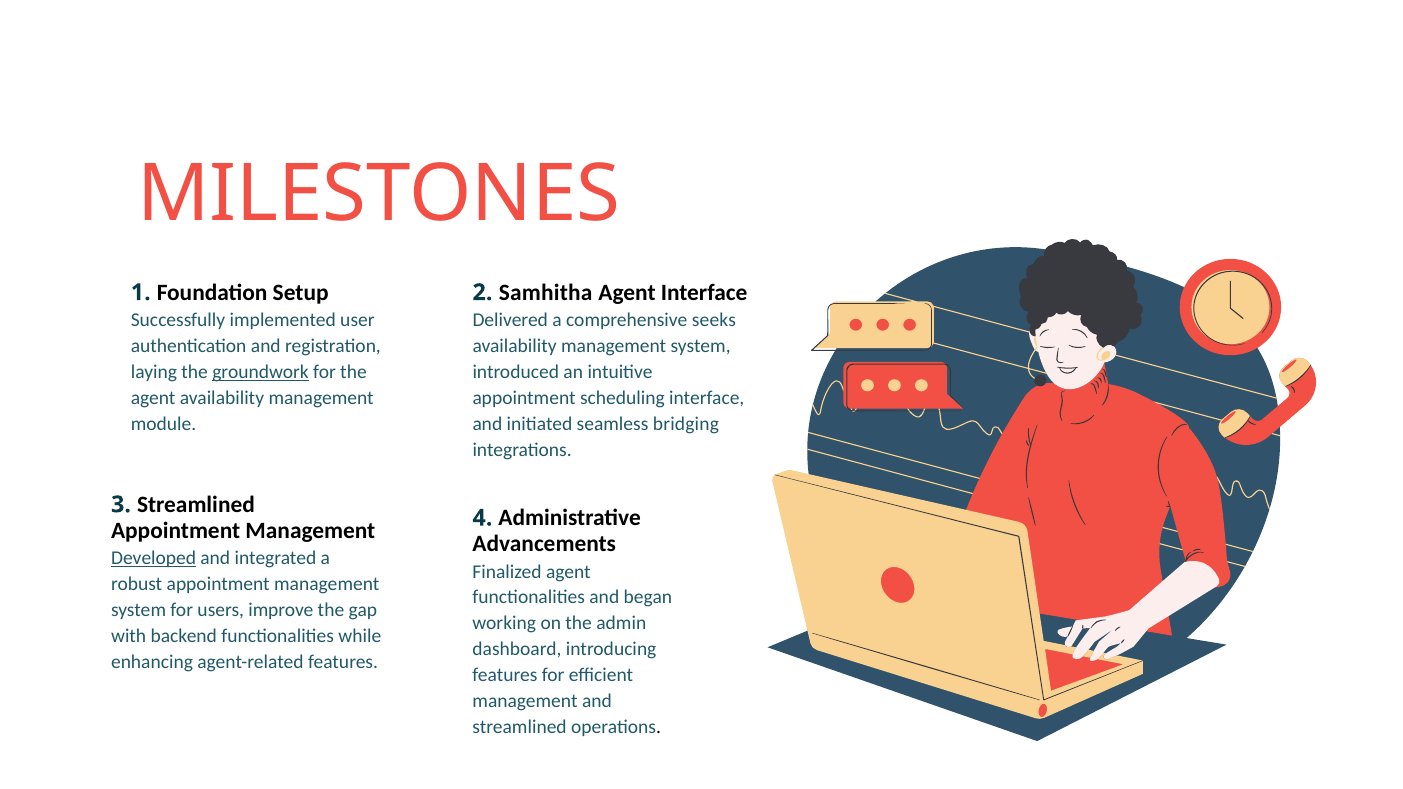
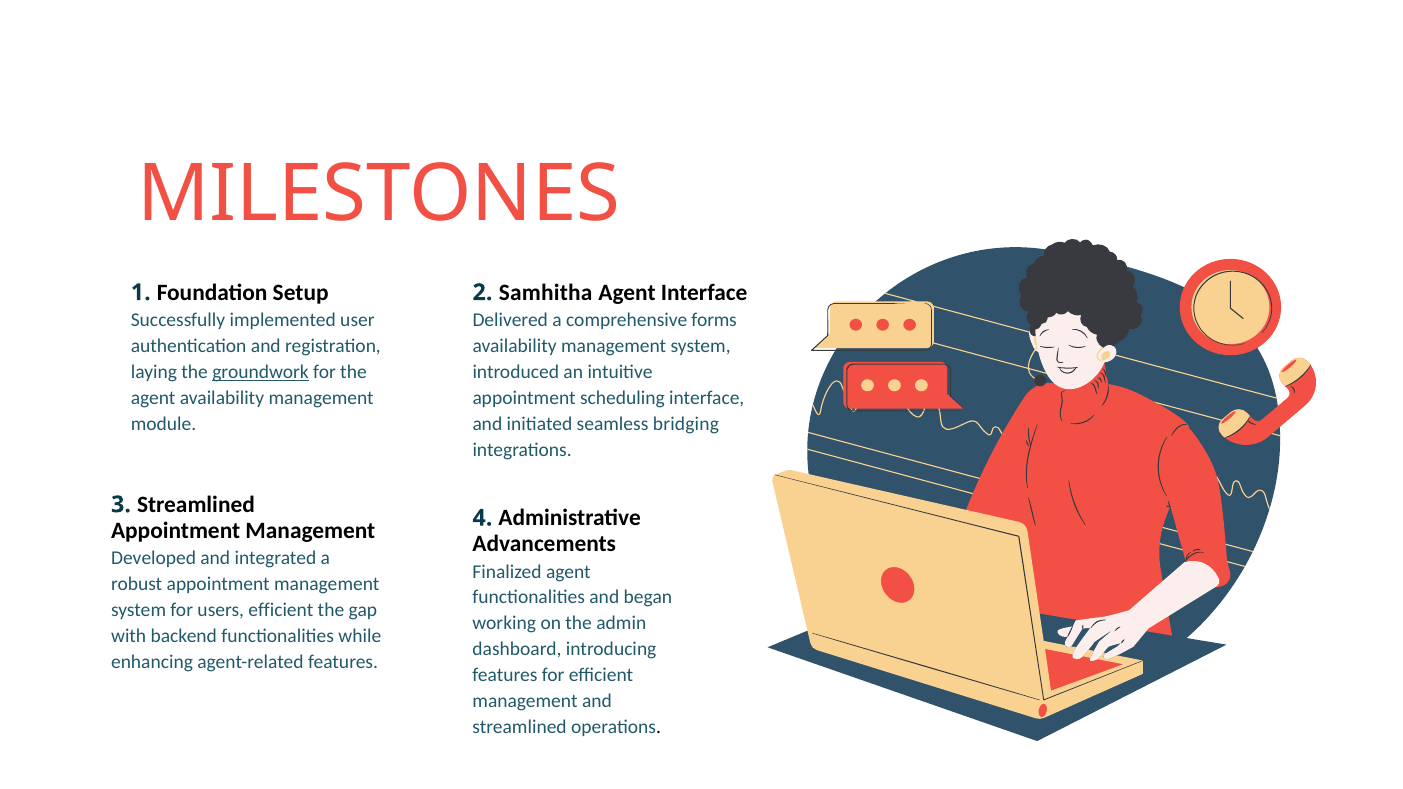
seeks: seeks -> forms (714, 320)
Developed underline: present -> none (154, 558)
users improve: improve -> efficient (281, 610)
